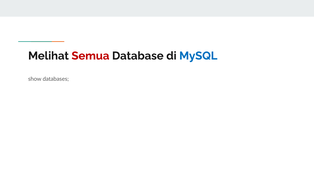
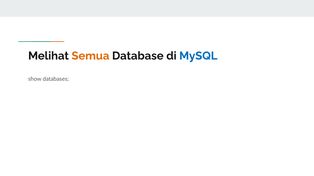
Semua colour: red -> orange (90, 56)
